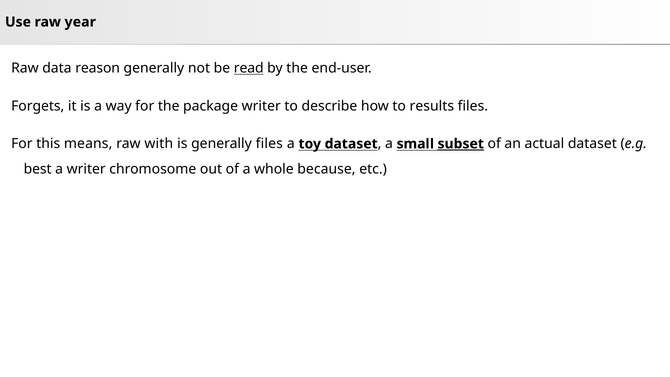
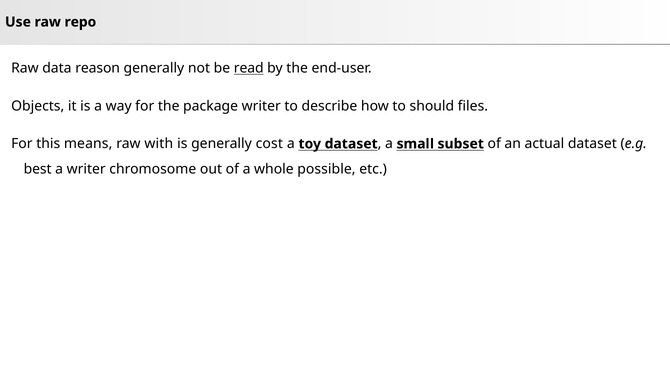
year: year -> repo (80, 22)
Forgets: Forgets -> Objects (38, 106)
results: results -> should (432, 106)
generally files: files -> cost (269, 144)
subset underline: present -> none (461, 144)
because: because -> possible (326, 169)
